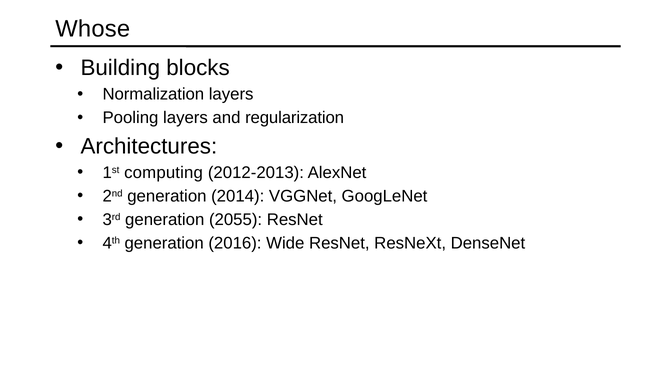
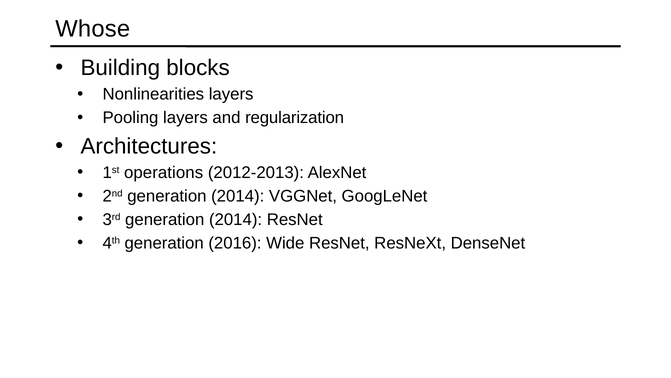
Normalization: Normalization -> Nonlinearities (153, 94)
computing: computing -> operations (164, 173)
3rd generation 2055: 2055 -> 2014 (236, 220)
